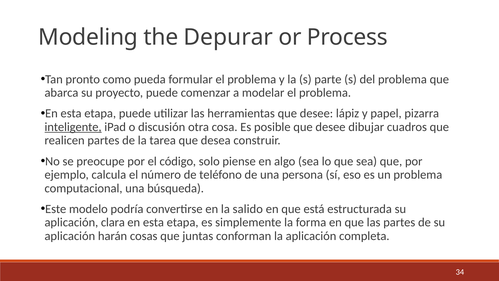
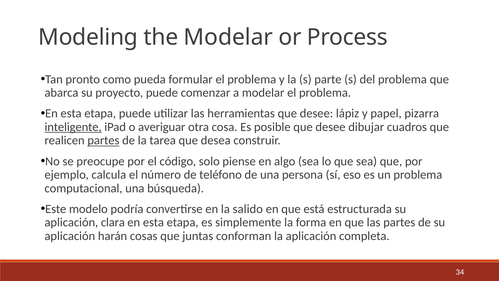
the Depurar: Depurar -> Modelar (228, 37)
discusión: discusión -> averiguar (162, 127)
partes underline: none -> present (103, 140)
